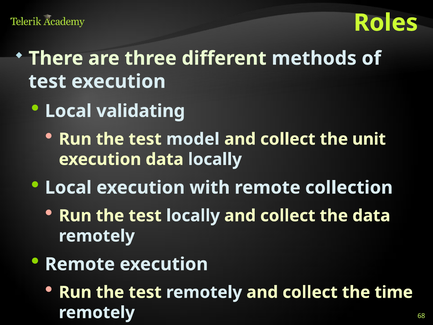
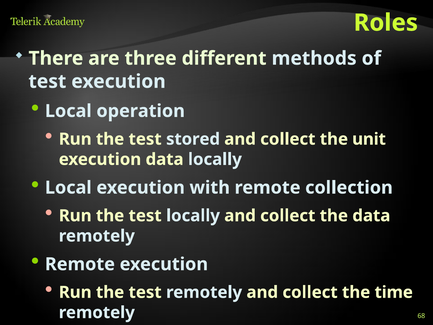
validating: validating -> operation (141, 111)
model: model -> stored (193, 139)
